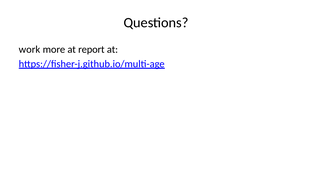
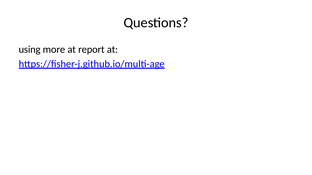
work: work -> using (30, 49)
